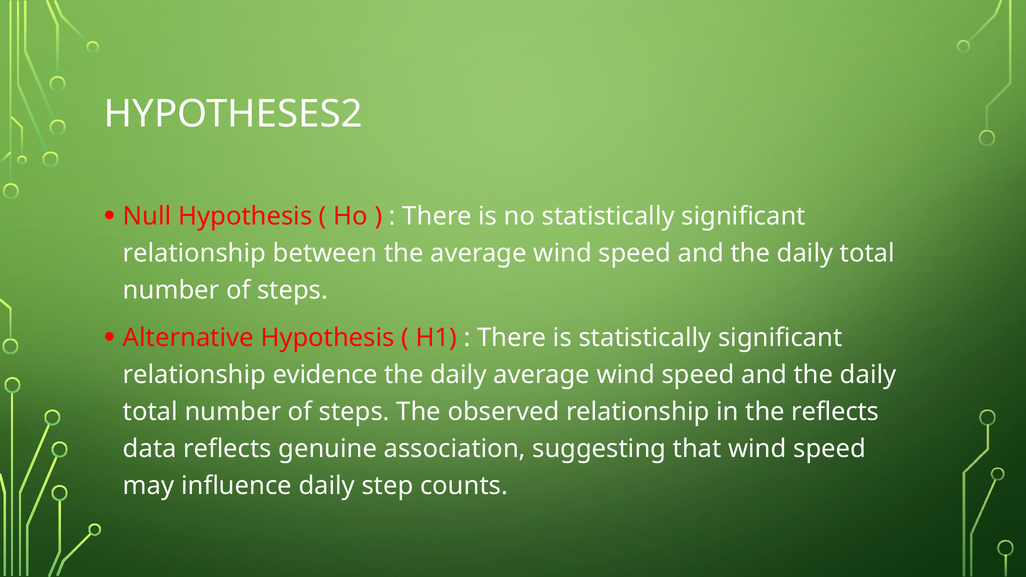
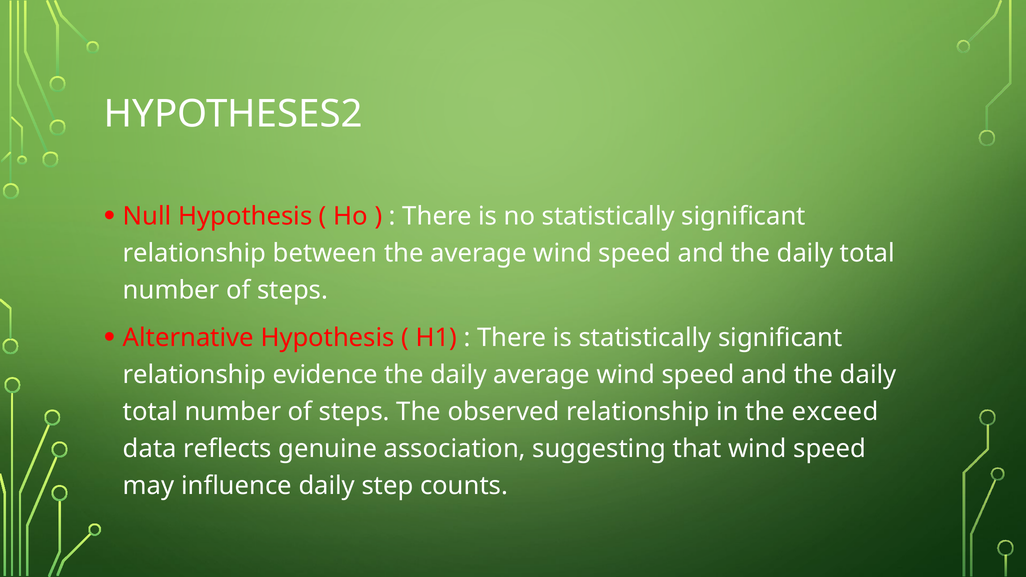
the reflects: reflects -> exceed (835, 412)
